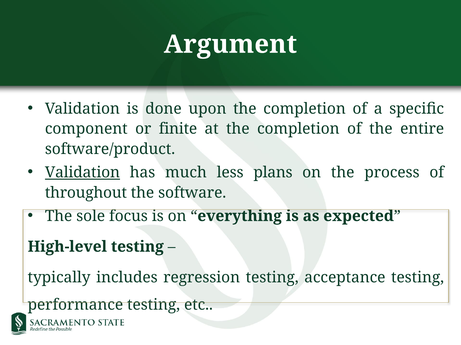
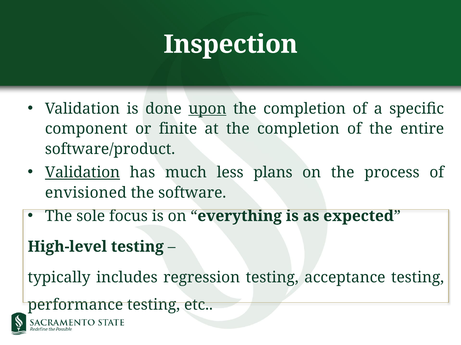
Argument: Argument -> Inspection (231, 44)
upon underline: none -> present (207, 109)
throughout: throughout -> envisioned (86, 193)
